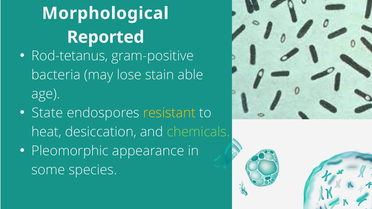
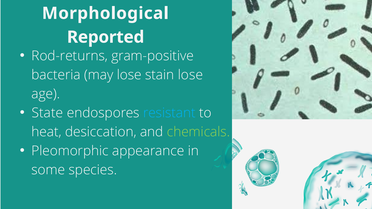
Rod-tetanus: Rod-tetanus -> Rod-returns (70, 56)
stain able: able -> lose (190, 75)
resistant colour: yellow -> light blue (169, 113)
